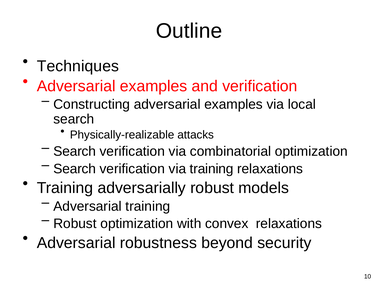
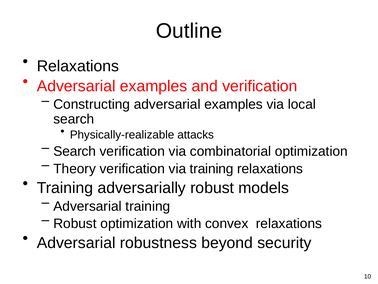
Techniques: Techniques -> Relaxations (78, 66)
Search: Search -> Theory (75, 168)
